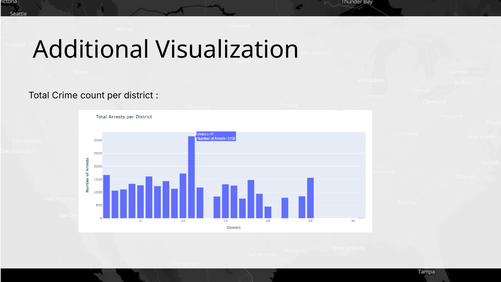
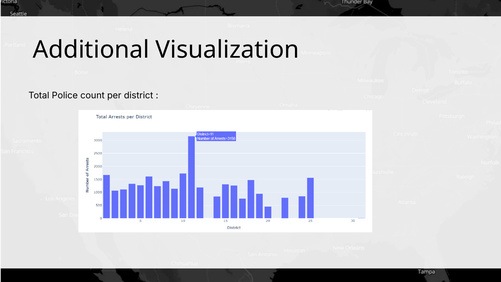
Crime: Crime -> Police (65, 95)
